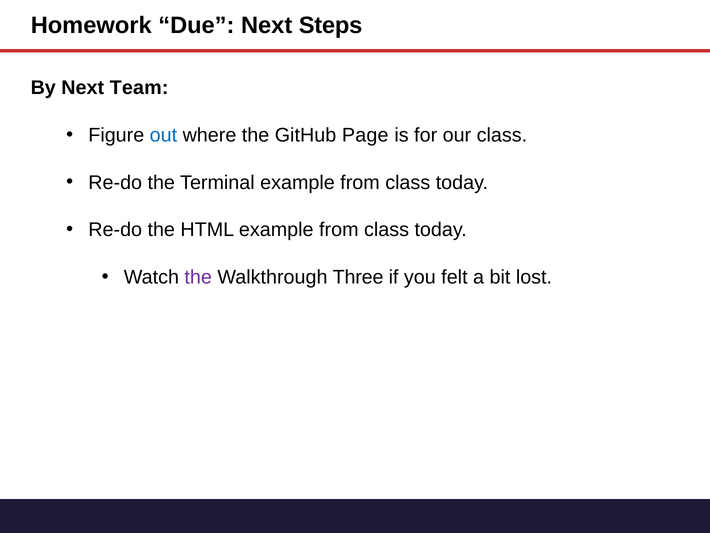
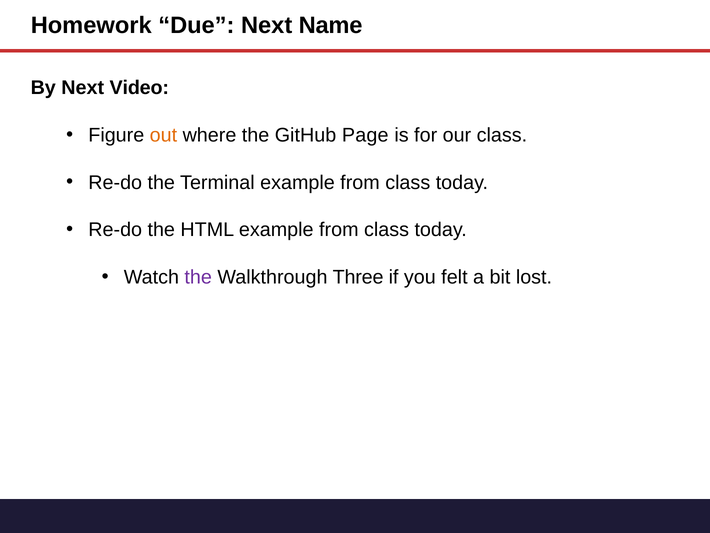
Steps: Steps -> Name (331, 25)
Team: Team -> Video (139, 88)
out colour: blue -> orange (163, 135)
